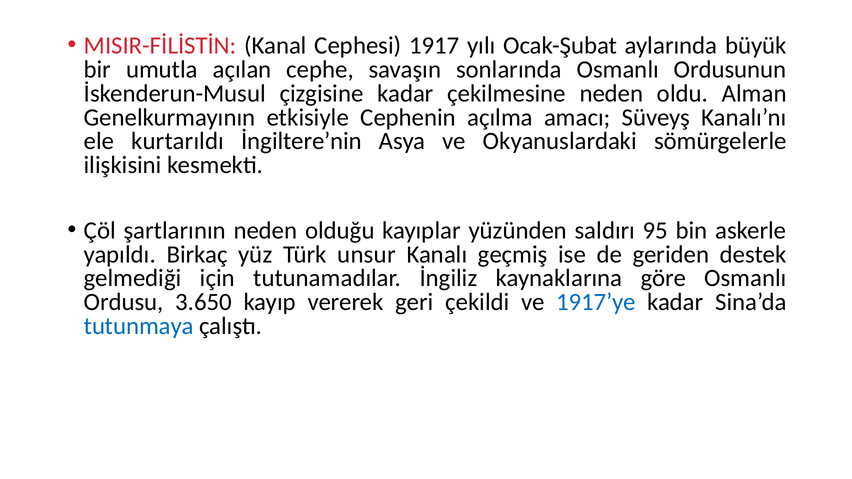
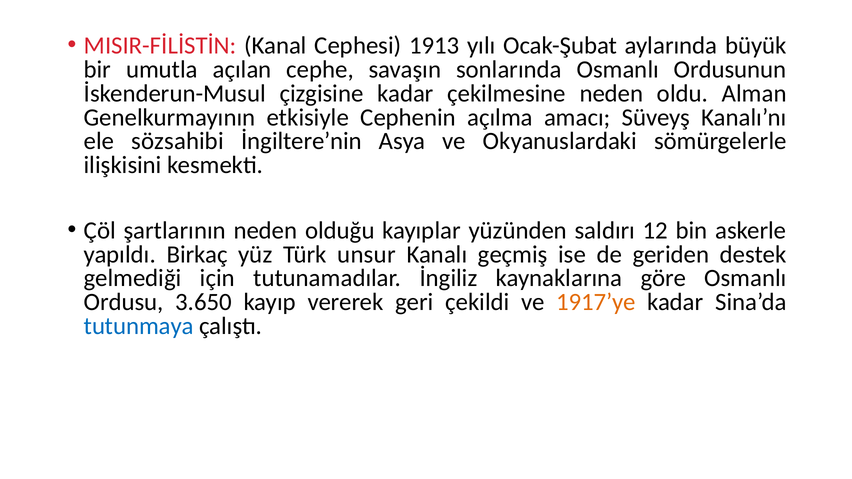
1917: 1917 -> 1913 (434, 46)
kurtarıldı: kurtarıldı -> sözsahibi (178, 141)
95: 95 -> 12 (655, 231)
1917’ye colour: blue -> orange (596, 302)
